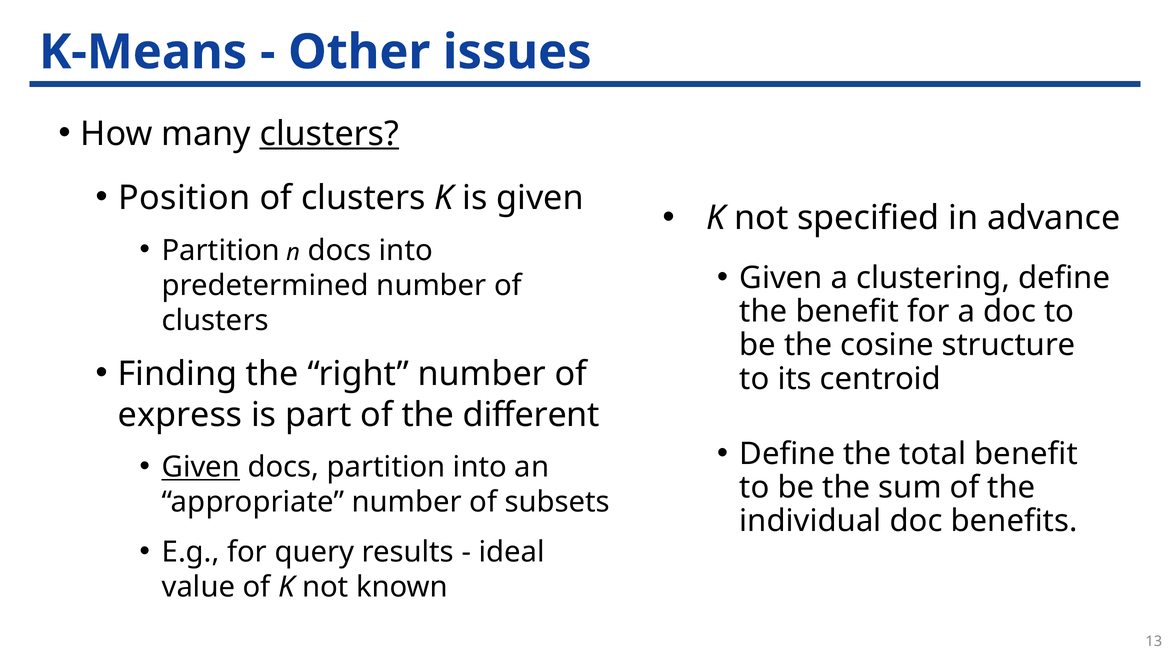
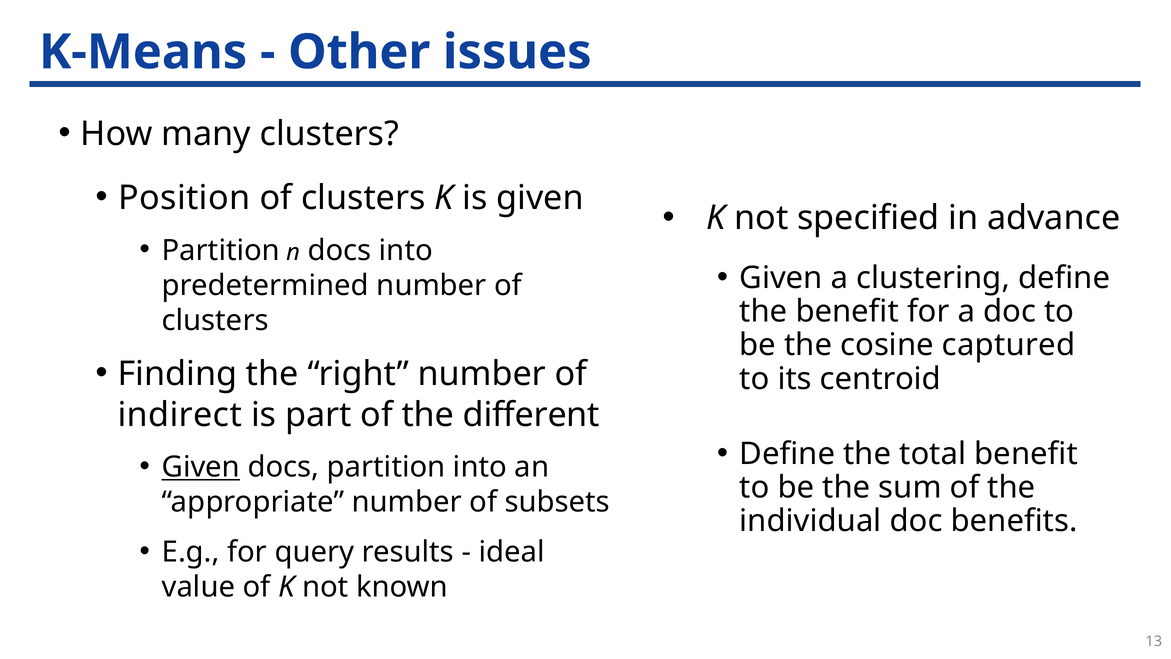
clusters underline: present -> none (329, 134)
structure: structure -> captured (1009, 345)
express: express -> indirect (180, 415)
